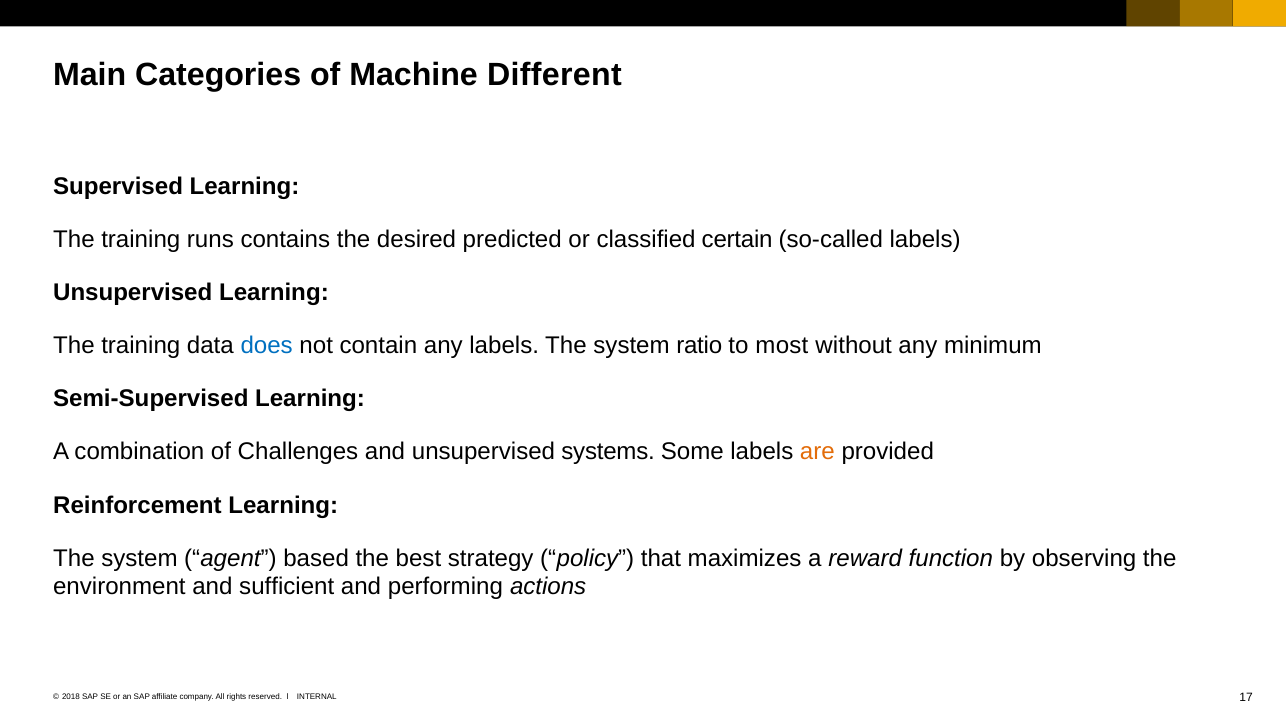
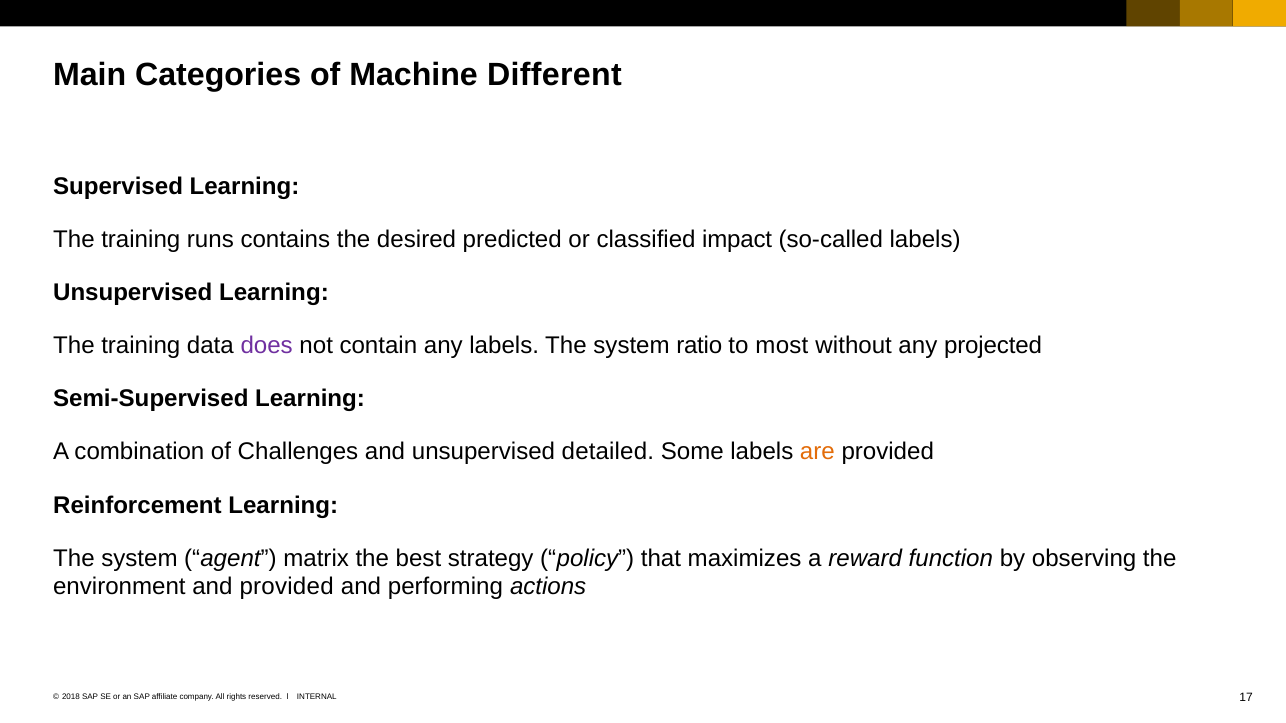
certain: certain -> impact (737, 240)
does colour: blue -> purple (267, 346)
minimum: minimum -> projected (993, 346)
systems: systems -> detailed (608, 452)
based: based -> matrix (316, 558)
and sufficient: sufficient -> provided (287, 587)
